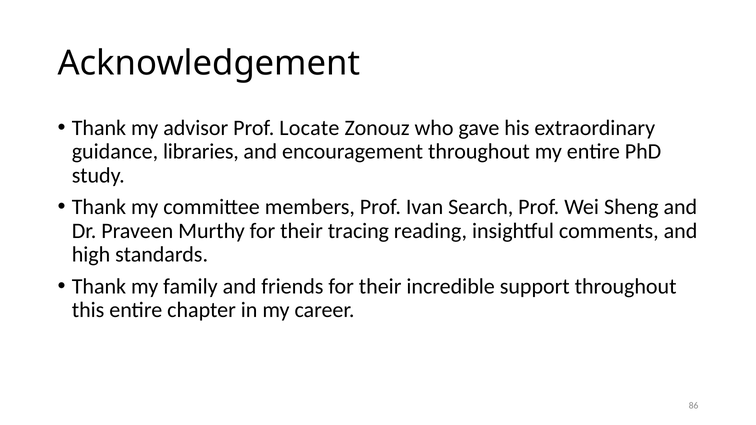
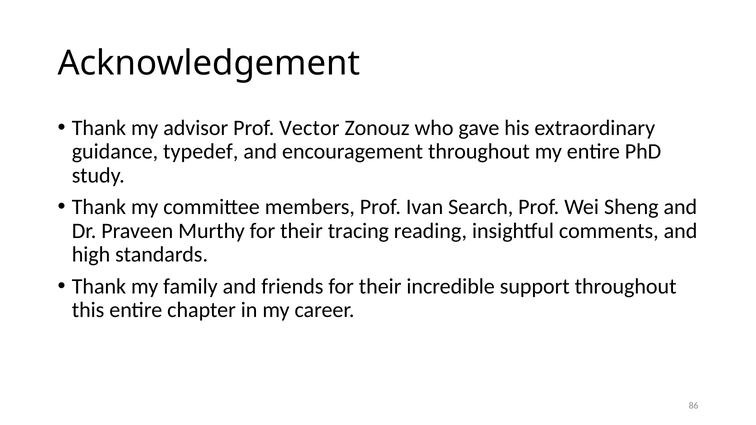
Locate: Locate -> Vector (309, 128)
libraries: libraries -> typedef (201, 152)
